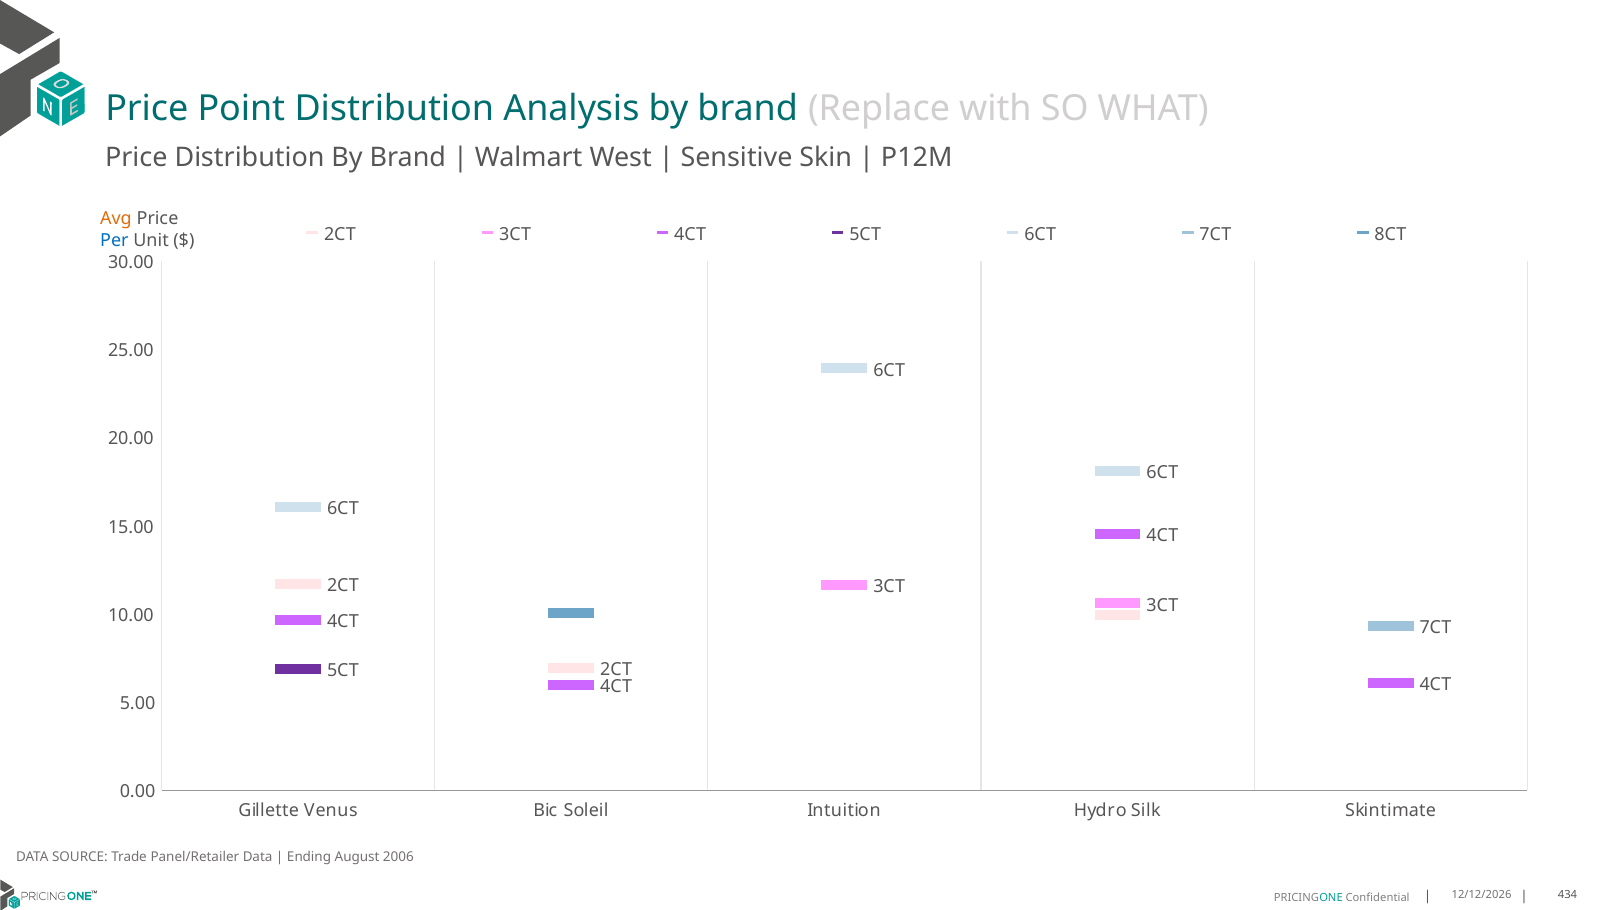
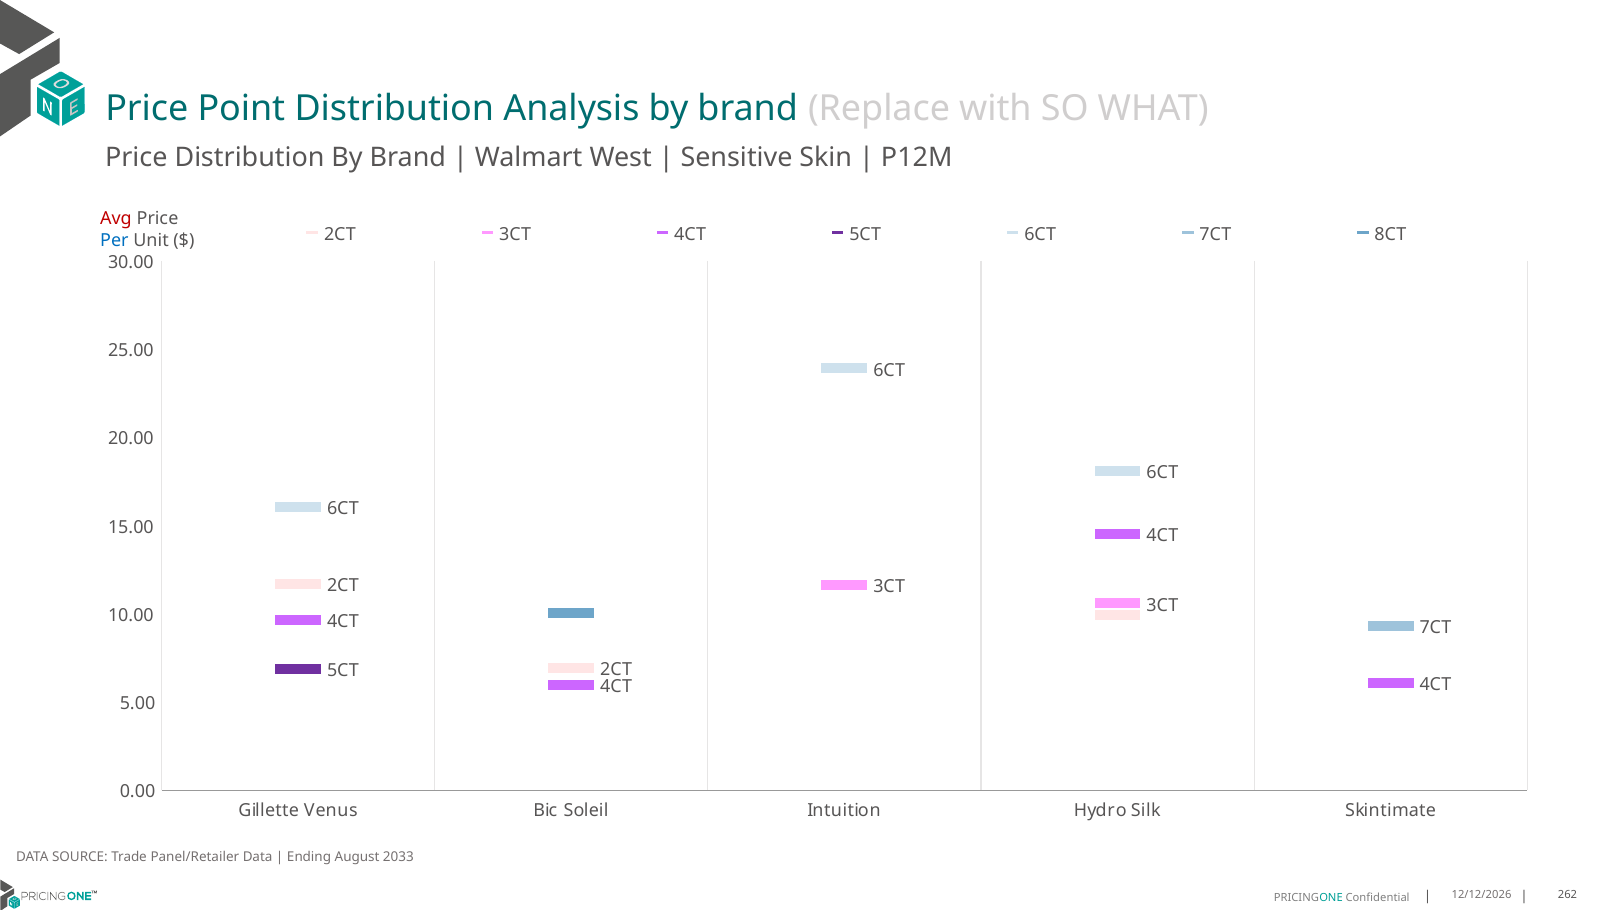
Avg colour: orange -> red (116, 218)
2006: 2006 -> 2033 (398, 857)
434: 434 -> 262 (1567, 894)
